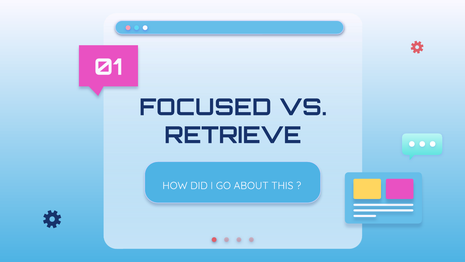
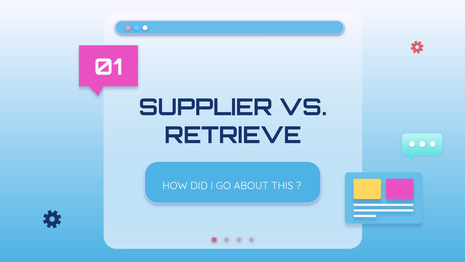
FOCUSED: FOCUSED -> SUPPLIER (206, 107)
